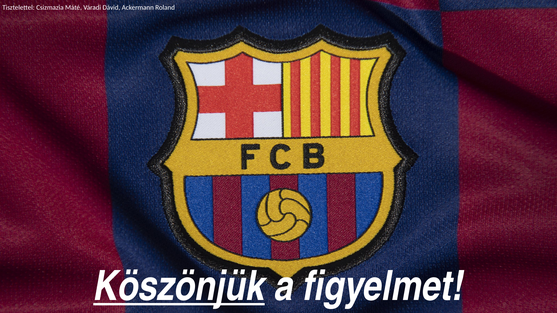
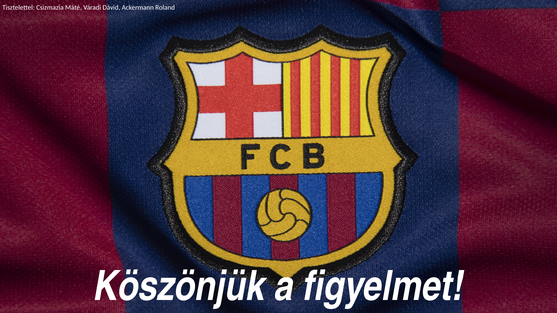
Köszönjük underline: present -> none (179, 287)
